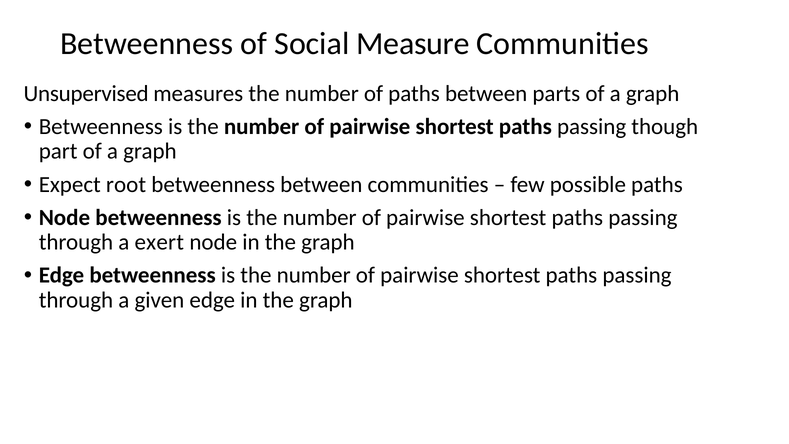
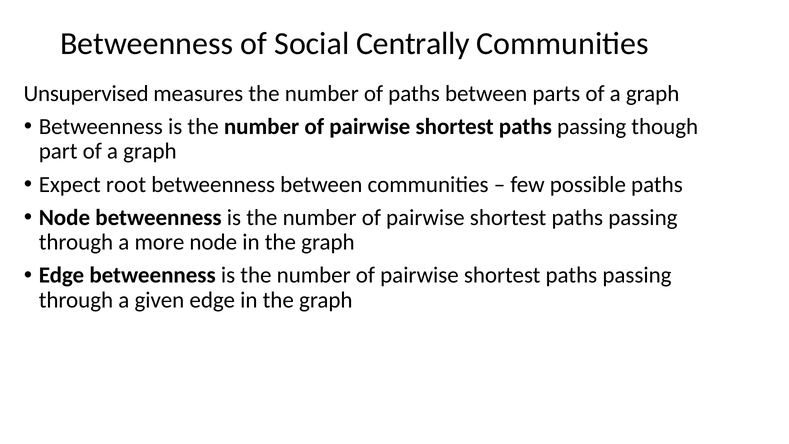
Measure: Measure -> Centrally (413, 44)
exert: exert -> more (159, 242)
